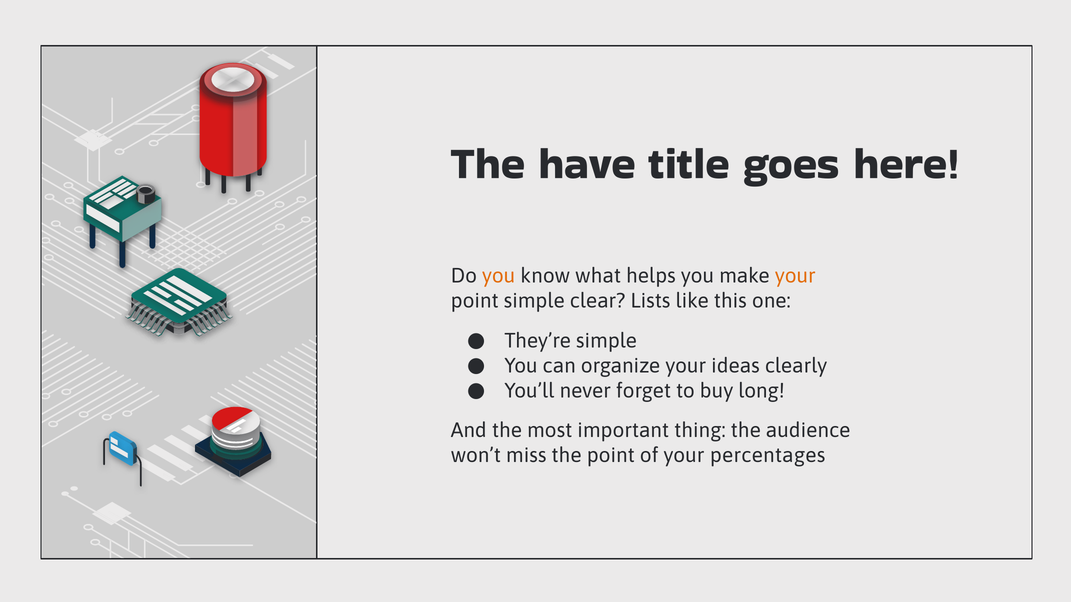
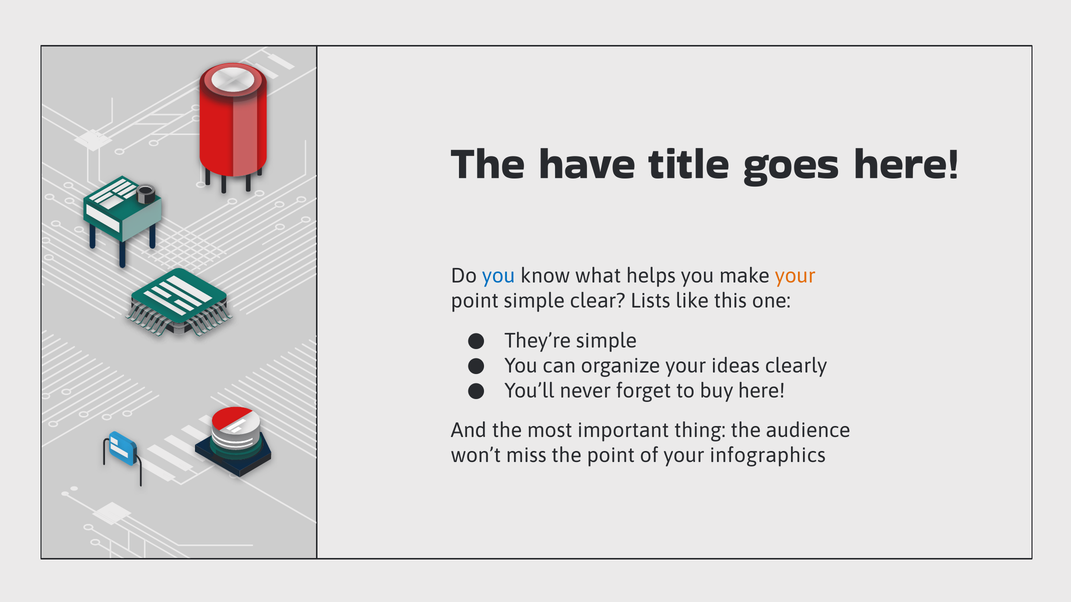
you colour: orange -> blue (499, 276)
buy long: long -> here (762, 391)
percentages: percentages -> infographics (768, 456)
